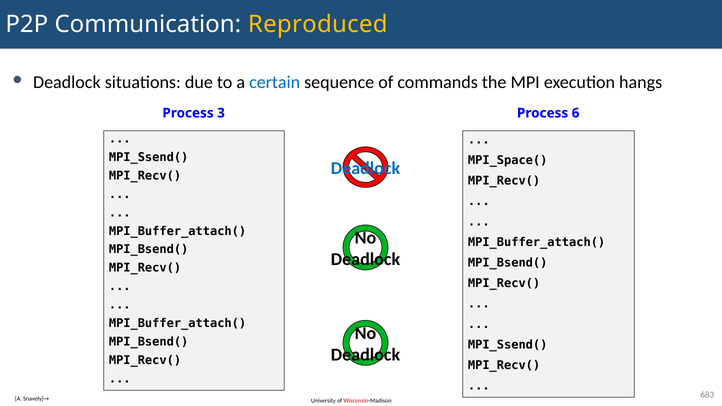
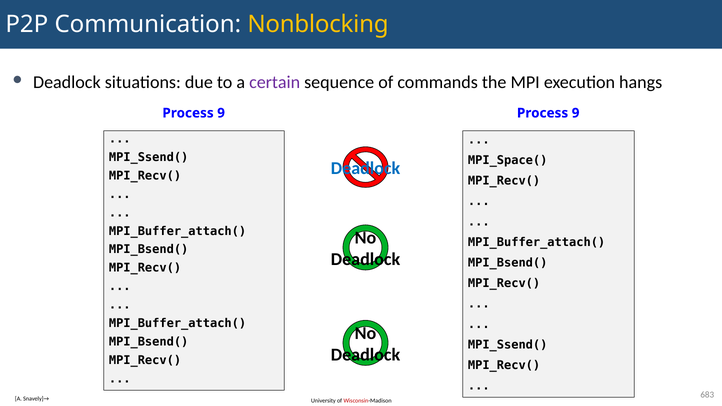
Reproduced: Reproduced -> Nonblocking (318, 24)
certain colour: blue -> purple (275, 82)
3: 3 -> 9 (221, 113)
6: 6 -> 9 (576, 113)
